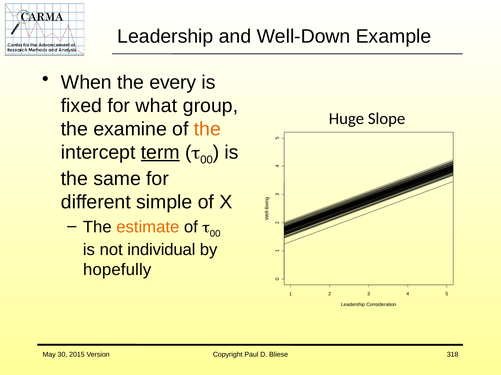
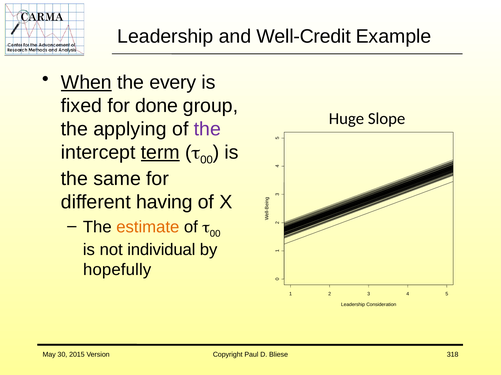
Well-Down: Well-Down -> Well-Credit (304, 36)
When underline: none -> present (86, 82)
what: what -> done (157, 106)
examine: examine -> applying (130, 129)
the colour: orange -> purple (207, 129)
simple: simple -> having (164, 203)
